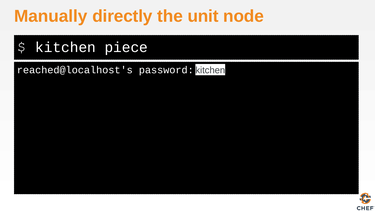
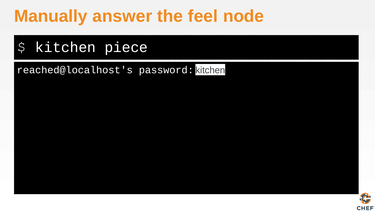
directly: directly -> answer (122, 16)
unit: unit -> feel (203, 16)
